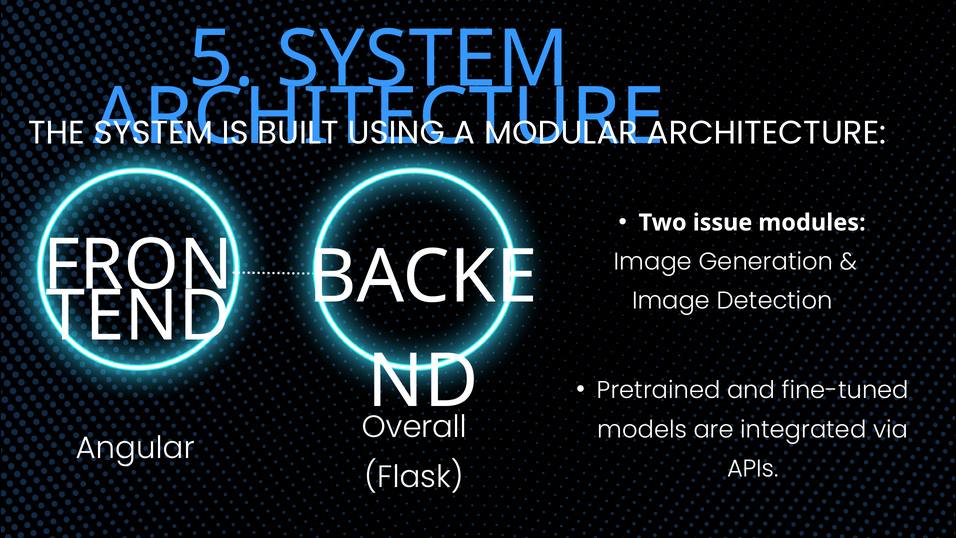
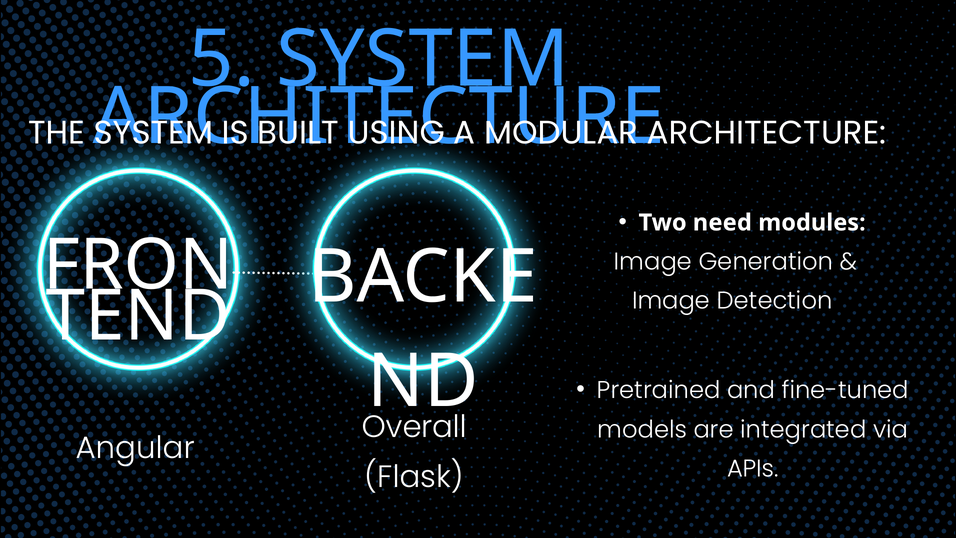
issue: issue -> need (722, 223)
